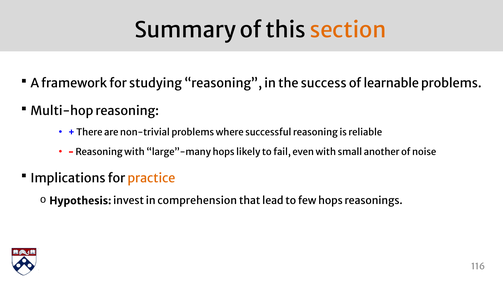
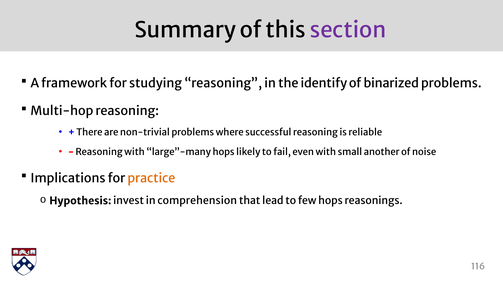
section colour: orange -> purple (348, 30)
success: success -> identify (324, 83)
learnable: learnable -> binarized (391, 83)
